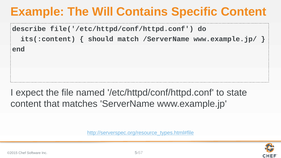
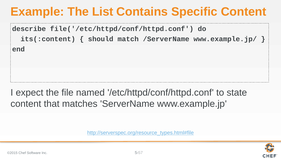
Will: Will -> List (103, 12)
